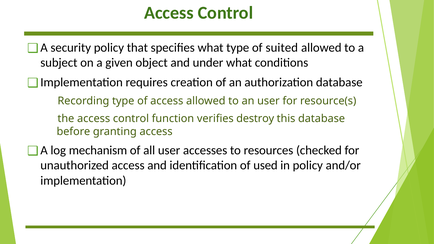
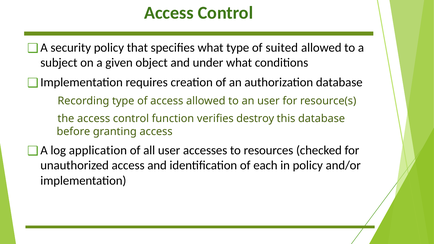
mechanism: mechanism -> application (98, 150)
used: used -> each (265, 166)
